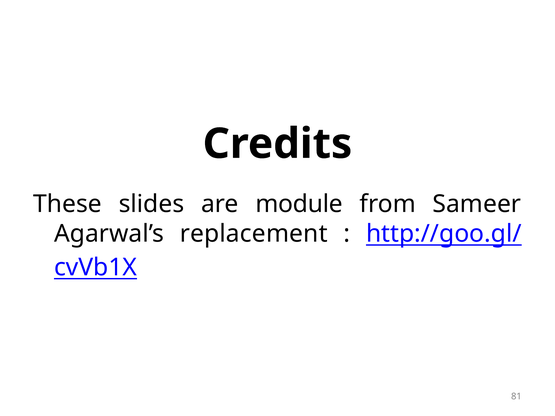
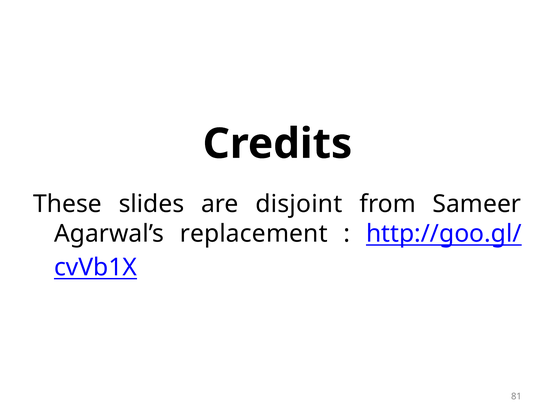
module: module -> disjoint (299, 204)
